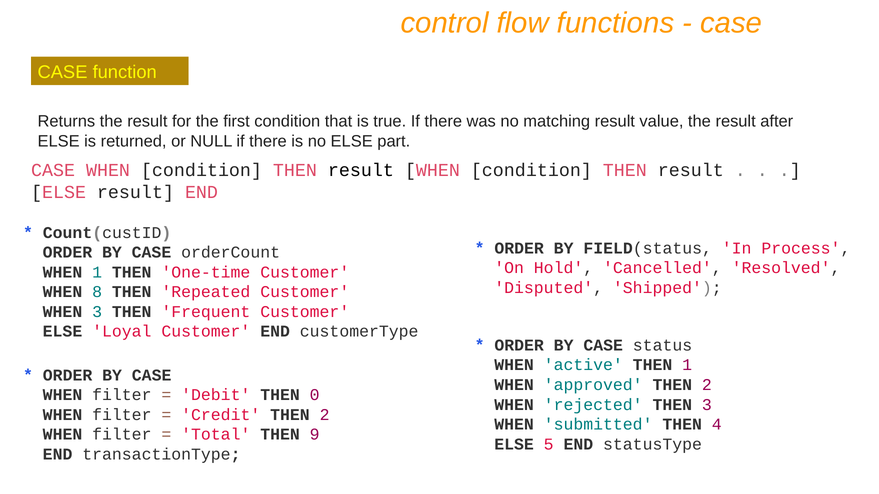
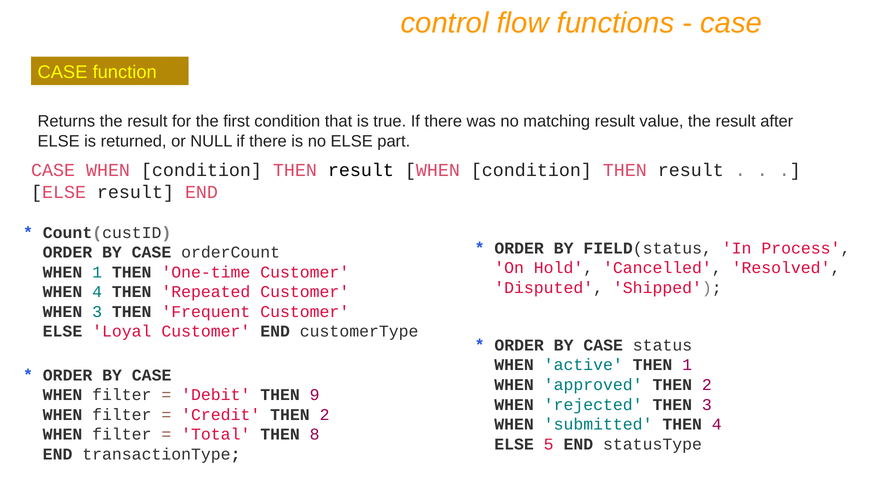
WHEN 8: 8 -> 4 (97, 292)
0: 0 -> 9 (315, 395)
9: 9 -> 8 (315, 435)
